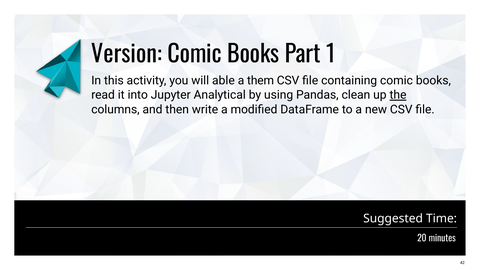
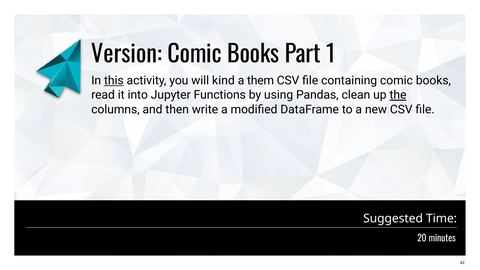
this underline: none -> present (114, 81)
able: able -> kind (223, 81)
Analytical: Analytical -> Functions (220, 95)
